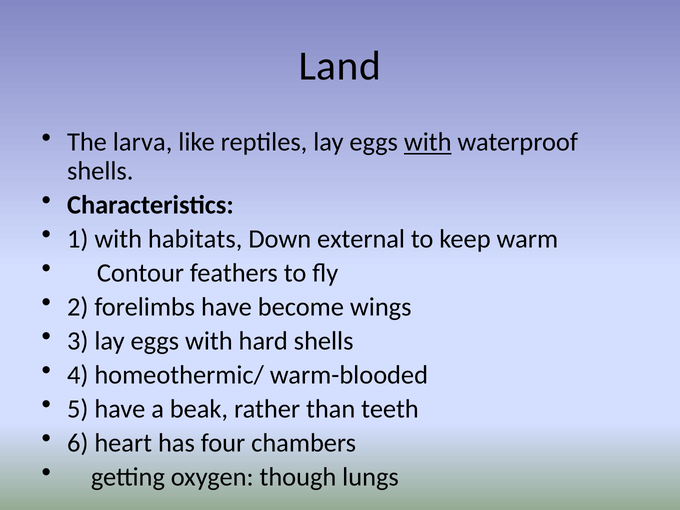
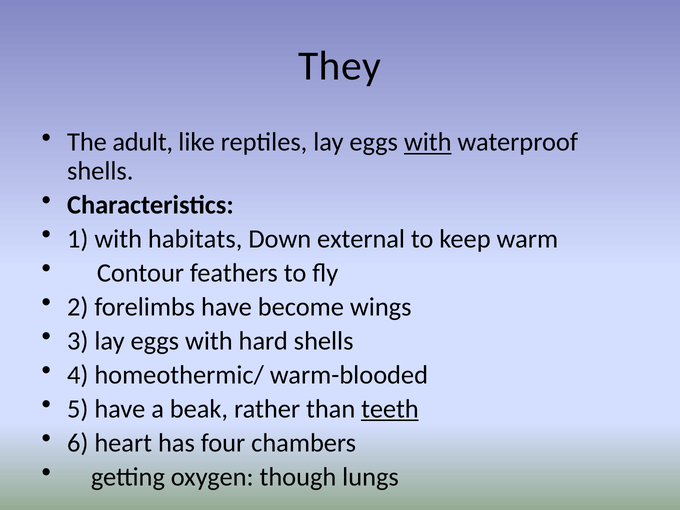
Land: Land -> They (340, 66)
larva: larva -> adult (143, 142)
teeth underline: none -> present (390, 409)
